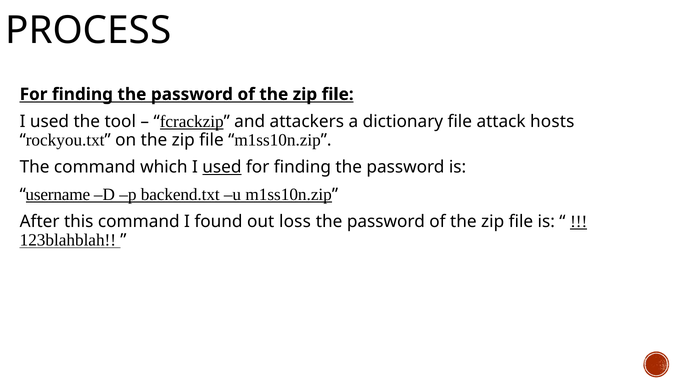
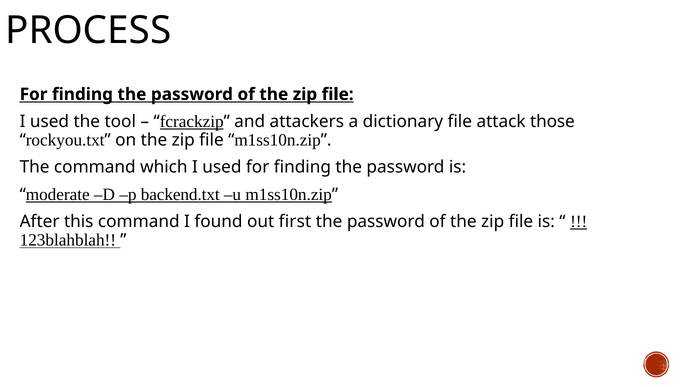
hosts: hosts -> those (552, 121)
used underline: present -> none (222, 167)
username: username -> moderate (58, 194)
loss: loss -> first (295, 222)
